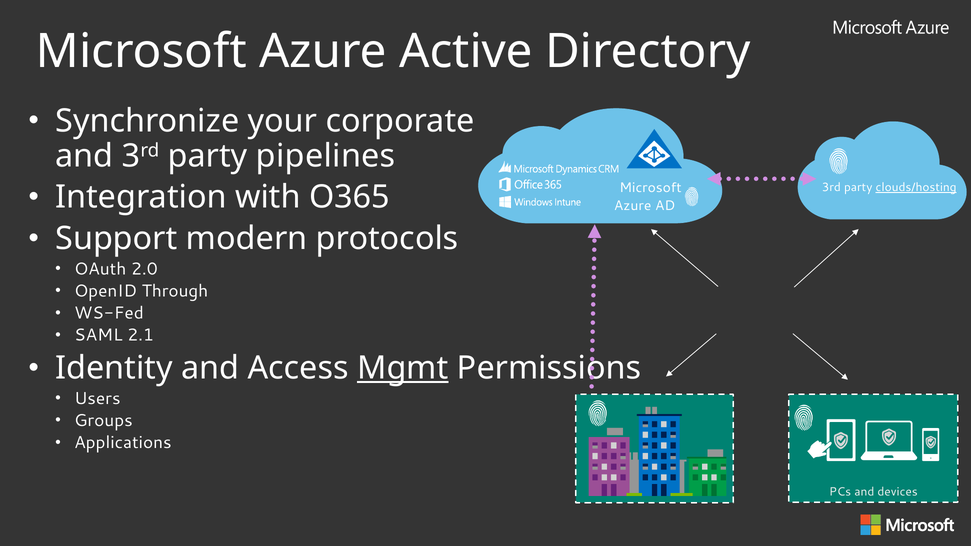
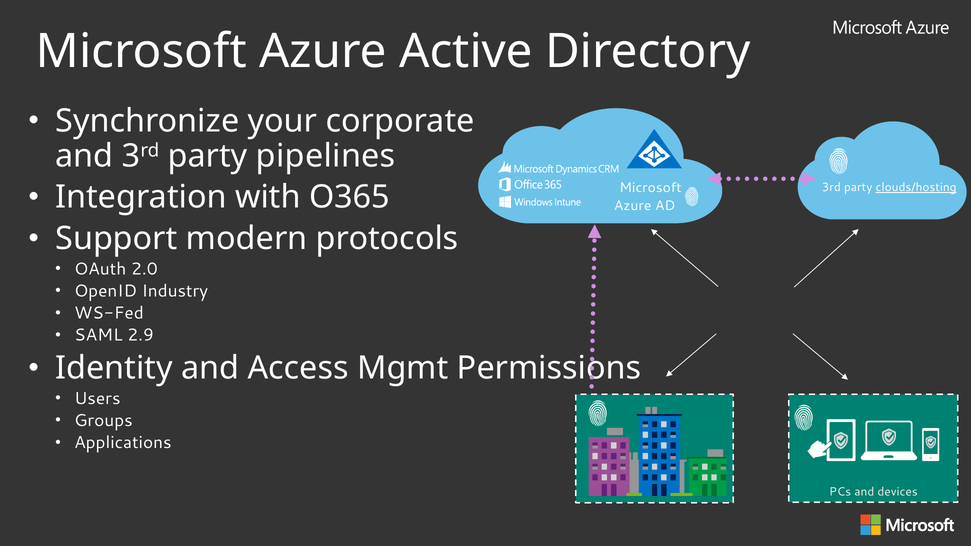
Through: Through -> Industry (175, 291)
2.1: 2.1 -> 2.9 (141, 335)
Mgmt underline: present -> none (403, 368)
